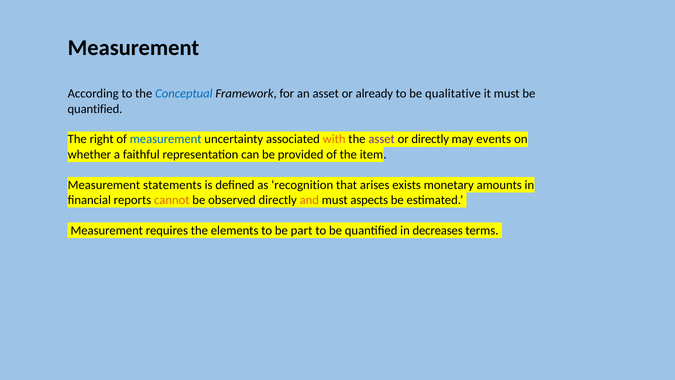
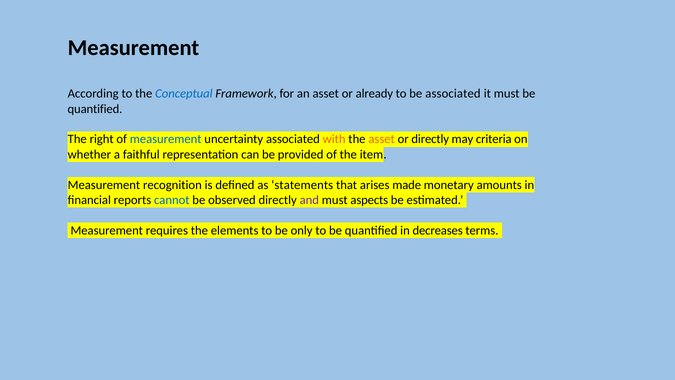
be qualitative: qualitative -> associated (453, 94)
asset colour: purple -> orange (382, 139)
events: events -> criteria (494, 139)
statements: statements -> recognition (172, 185)
recognition: recognition -> statements (302, 185)
exists: exists -> made (407, 185)
cannot colour: orange -> blue (172, 200)
and colour: orange -> purple (309, 200)
part: part -> only (302, 230)
